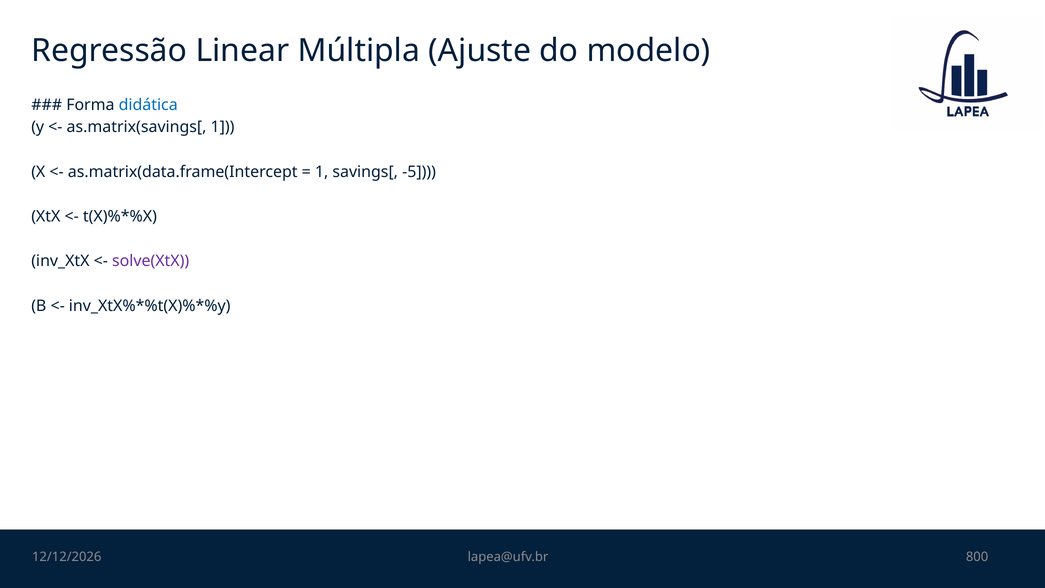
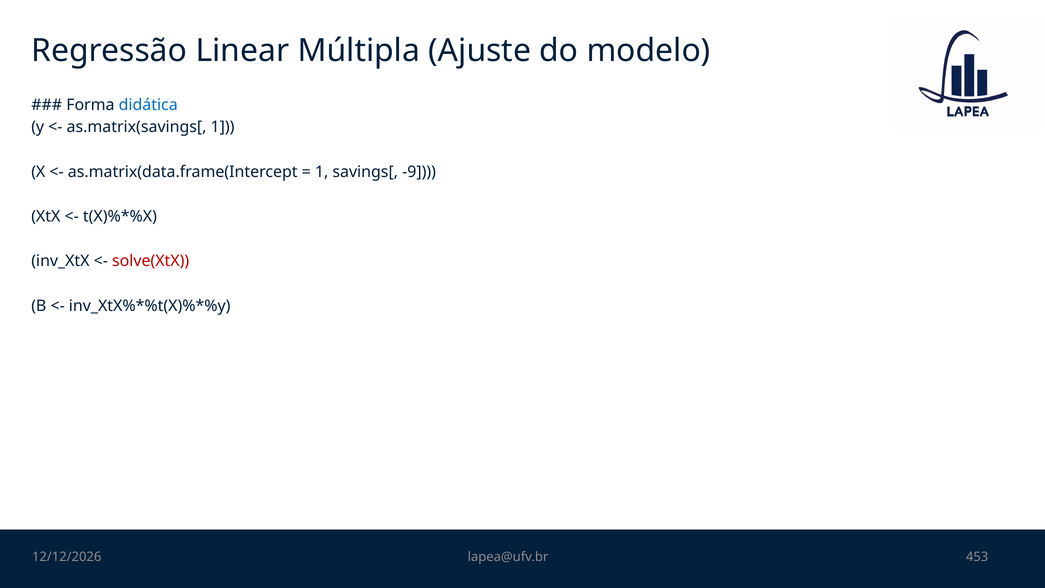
-5: -5 -> -9 (419, 172)
solve(XtX colour: purple -> red (151, 261)
800: 800 -> 453 (977, 557)
